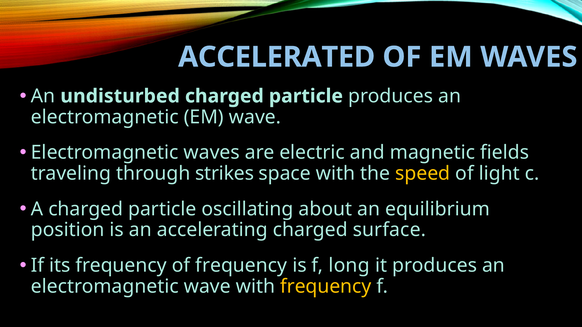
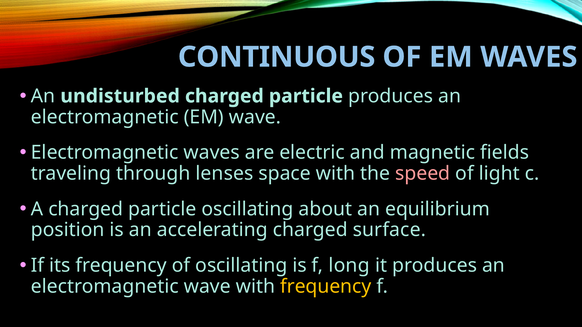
ACCELERATED: ACCELERATED -> CONTINUOUS (277, 57)
strikes: strikes -> lenses (224, 174)
speed colour: yellow -> pink (423, 174)
of frequency: frequency -> oscillating (241, 266)
